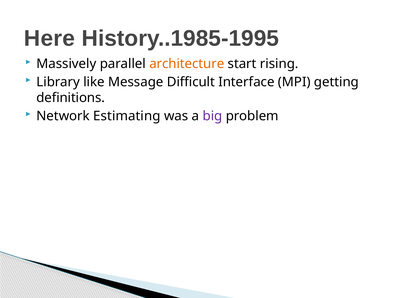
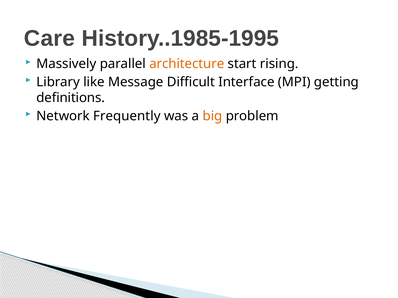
Here: Here -> Care (50, 38)
Estimating: Estimating -> Frequently (127, 116)
big colour: purple -> orange (212, 116)
